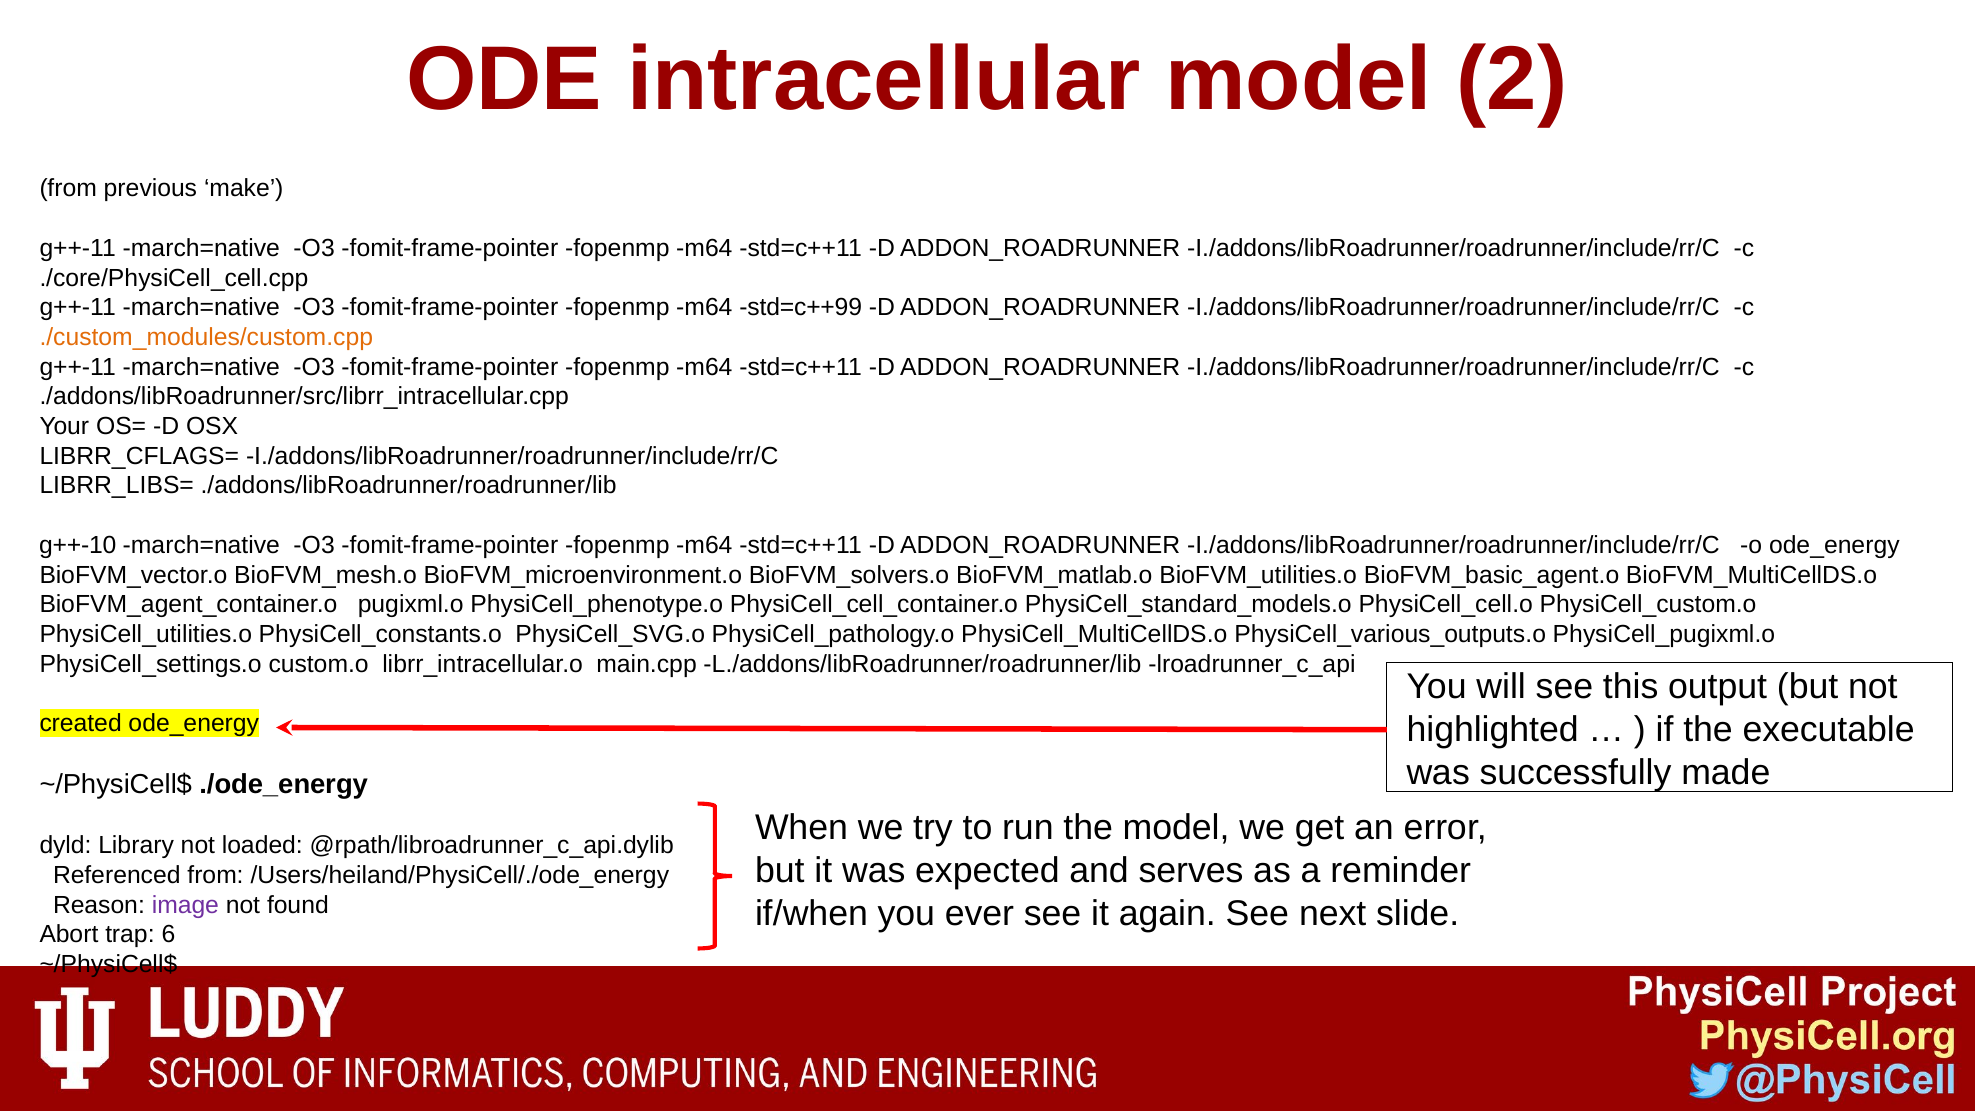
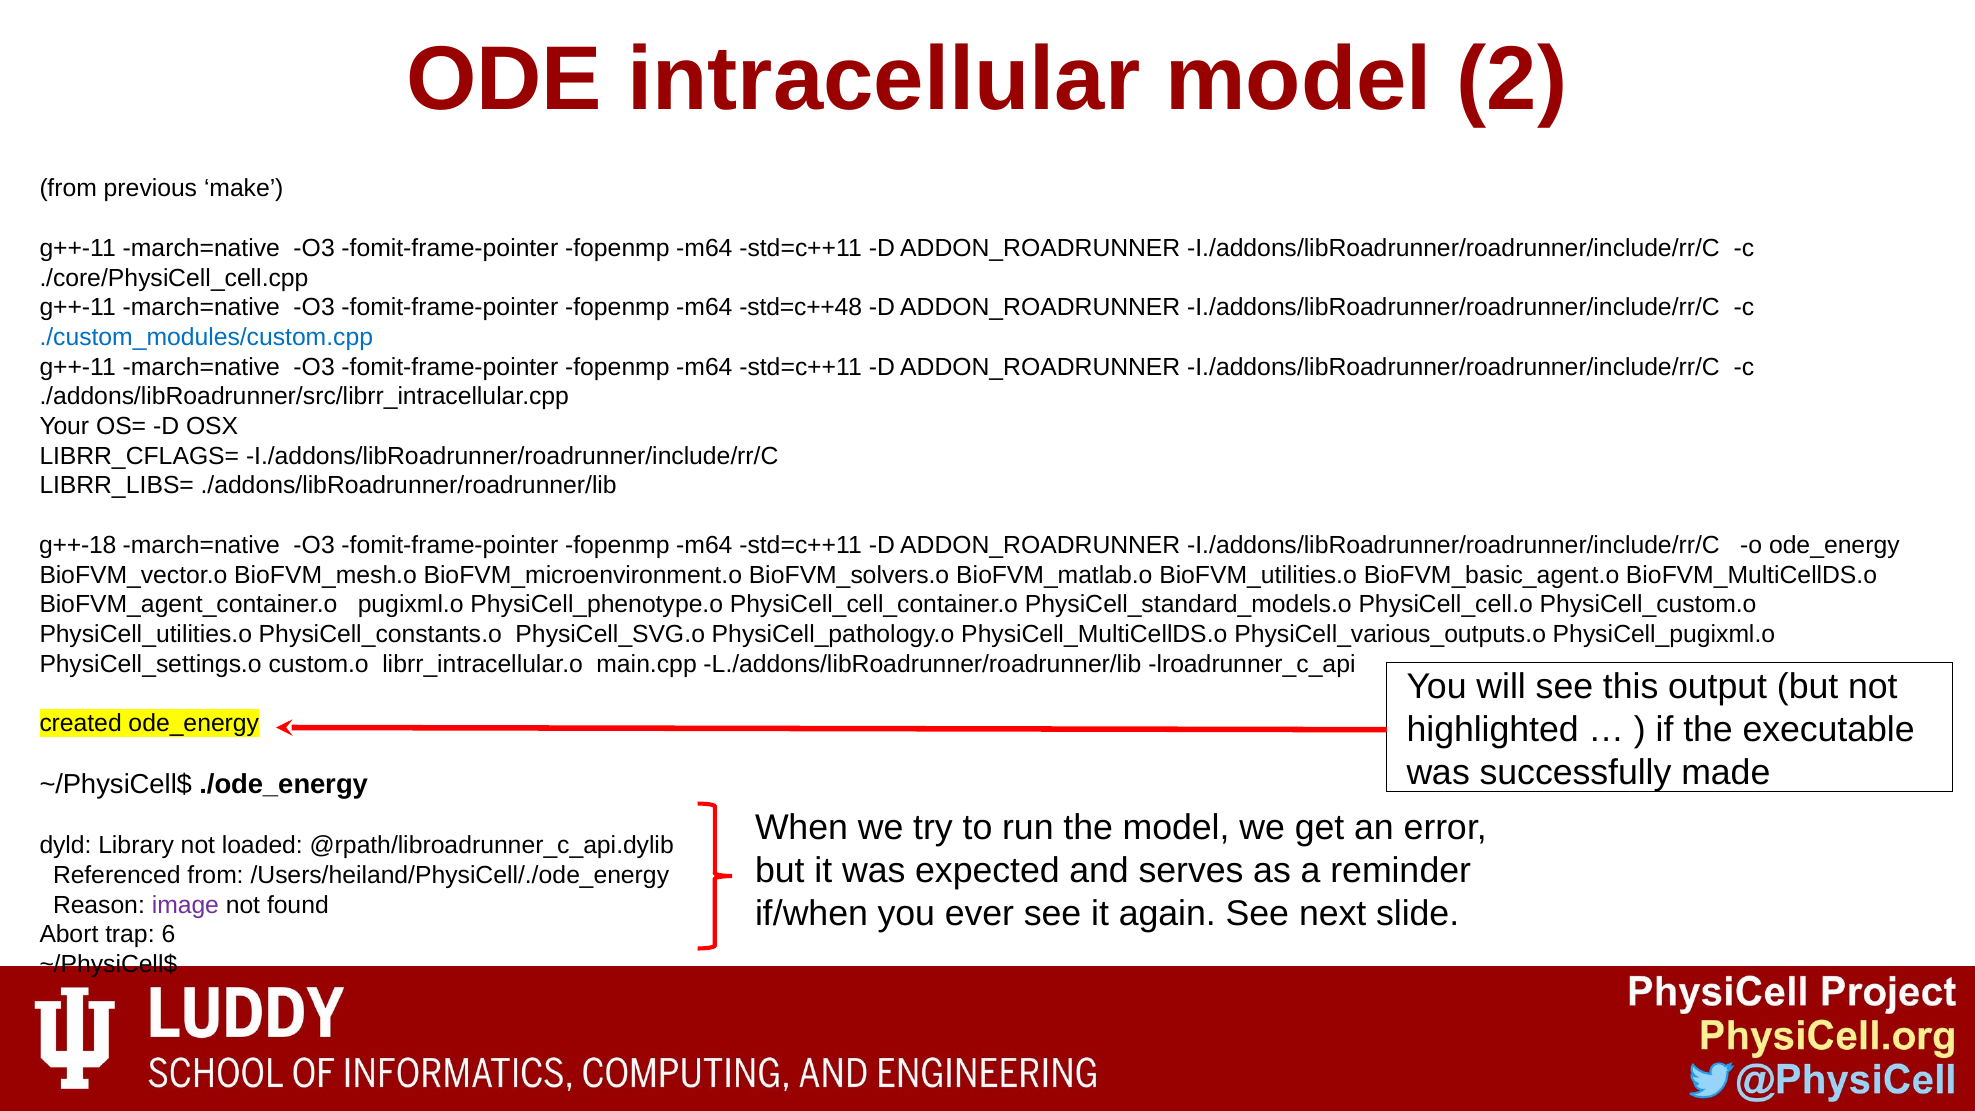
std=c++99: std=c++99 -> std=c++48 (801, 308)
./custom_modules/custom.cpp colour: orange -> blue (206, 337)
g++-10: g++-10 -> g++-18 (78, 545)
